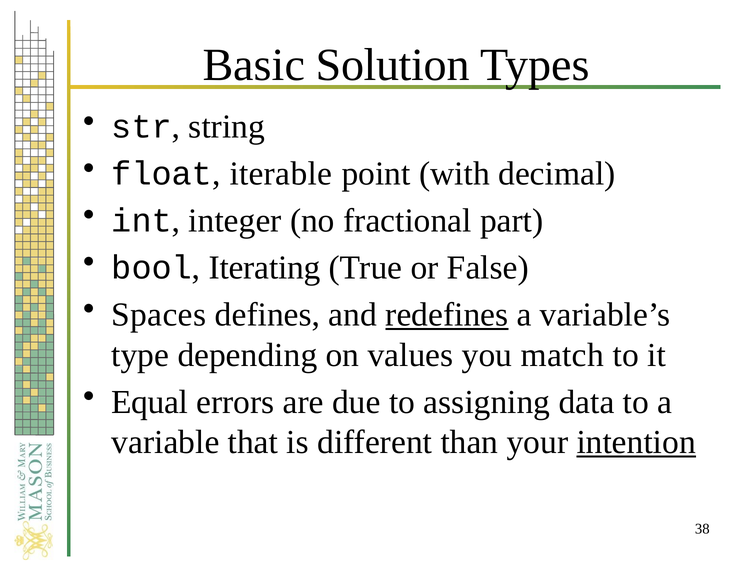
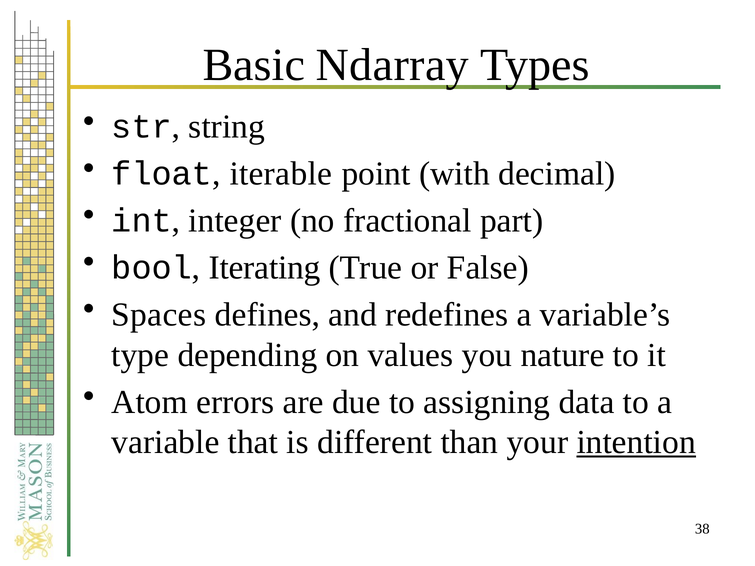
Solution: Solution -> Ndarray (392, 65)
redefines underline: present -> none (447, 315)
match: match -> nature (562, 355)
Equal: Equal -> Atom (150, 402)
